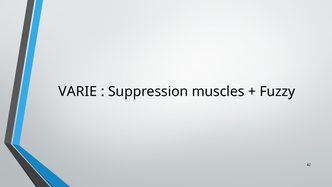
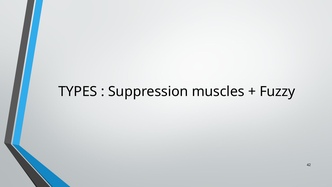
VARIE: VARIE -> TYPES (78, 91)
